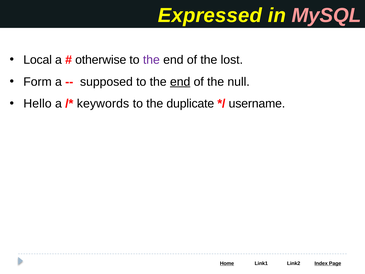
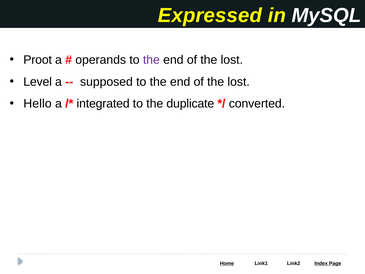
MySQL colour: pink -> white (326, 15)
Local: Local -> Proot (38, 60)
otherwise: otherwise -> operands (101, 60)
Form: Form -> Level (38, 82)
end underline: present -> none (180, 82)
null: null -> lost (239, 82)
keywords: keywords -> integrated (103, 104)
username: username -> converted (257, 104)
